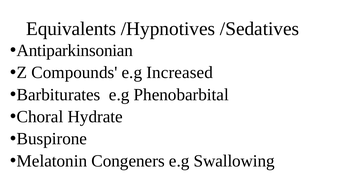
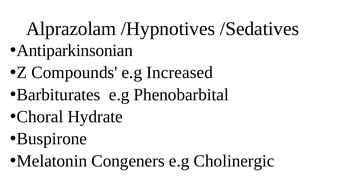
Equivalents: Equivalents -> Alprazolam (71, 29)
Swallowing: Swallowing -> Cholinergic (234, 161)
